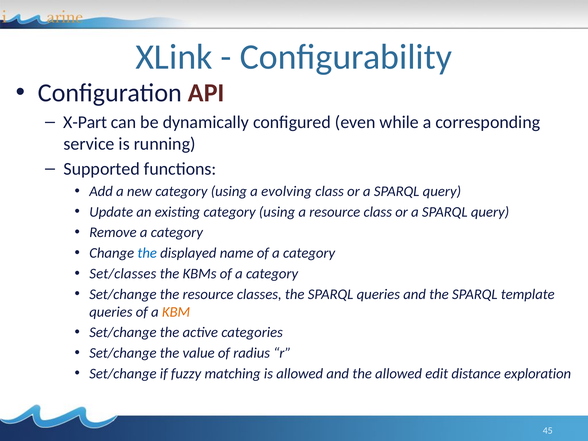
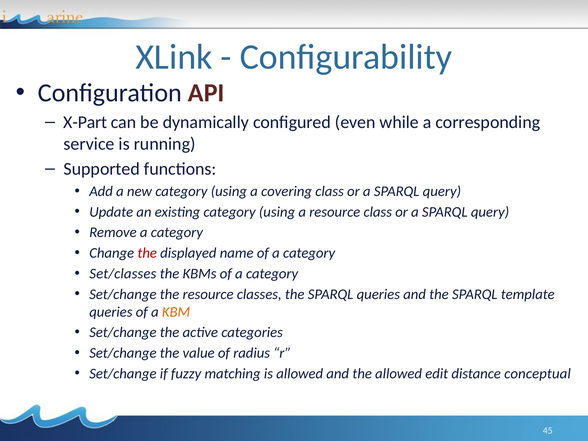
evolving: evolving -> covering (287, 191)
the colour: blue -> red (147, 253)
exploration: exploration -> conceptual (538, 374)
